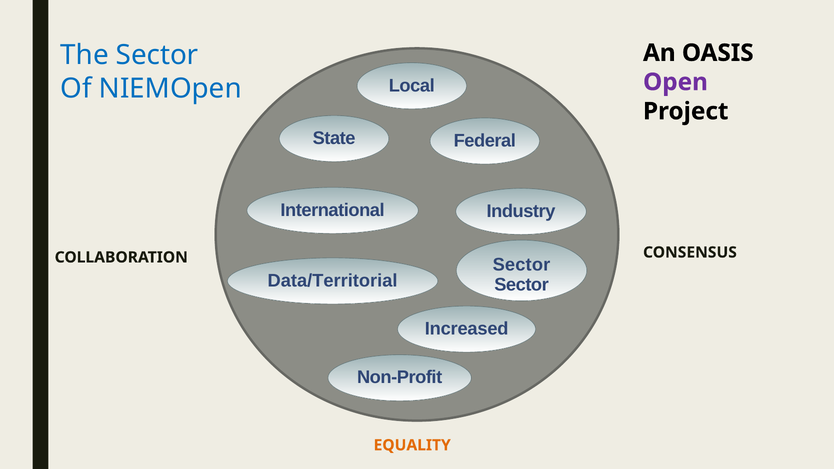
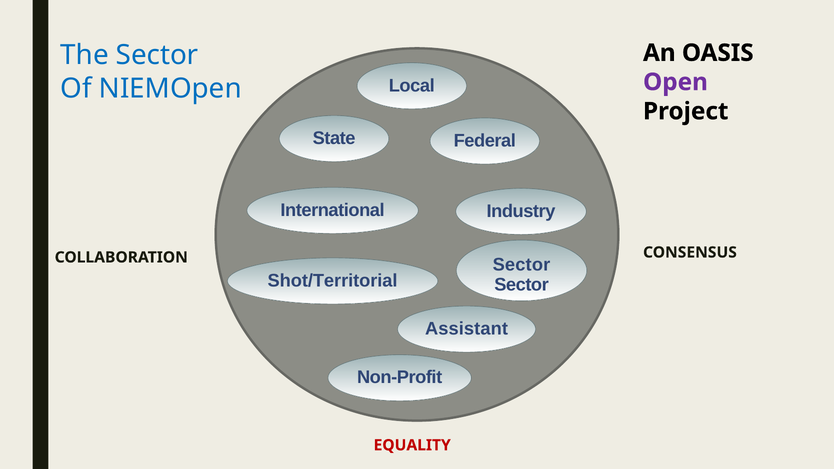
Data/Territorial: Data/Territorial -> Shot/Territorial (333, 281)
Increased: Increased -> Assistant (467, 329)
EQUALITY colour: orange -> red (412, 445)
